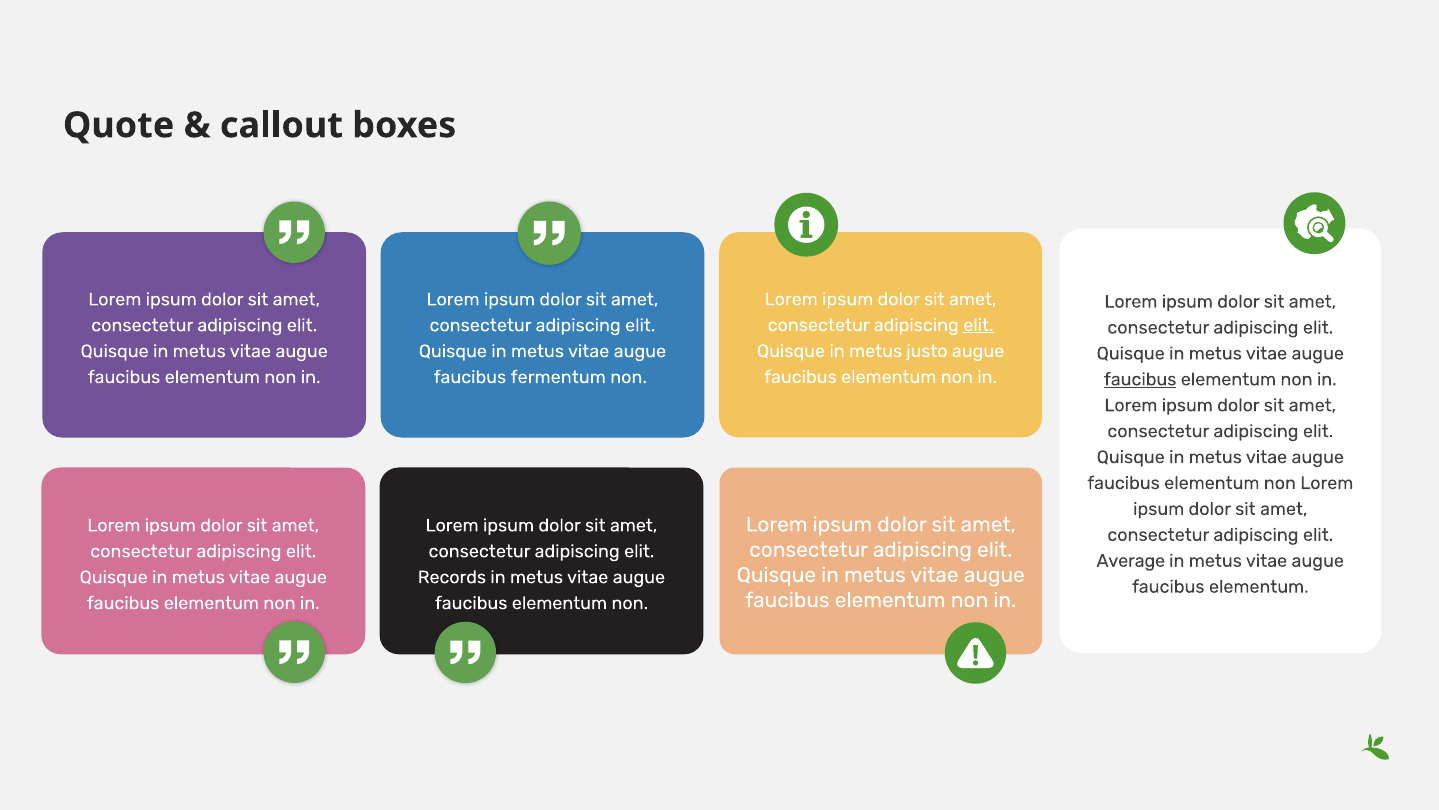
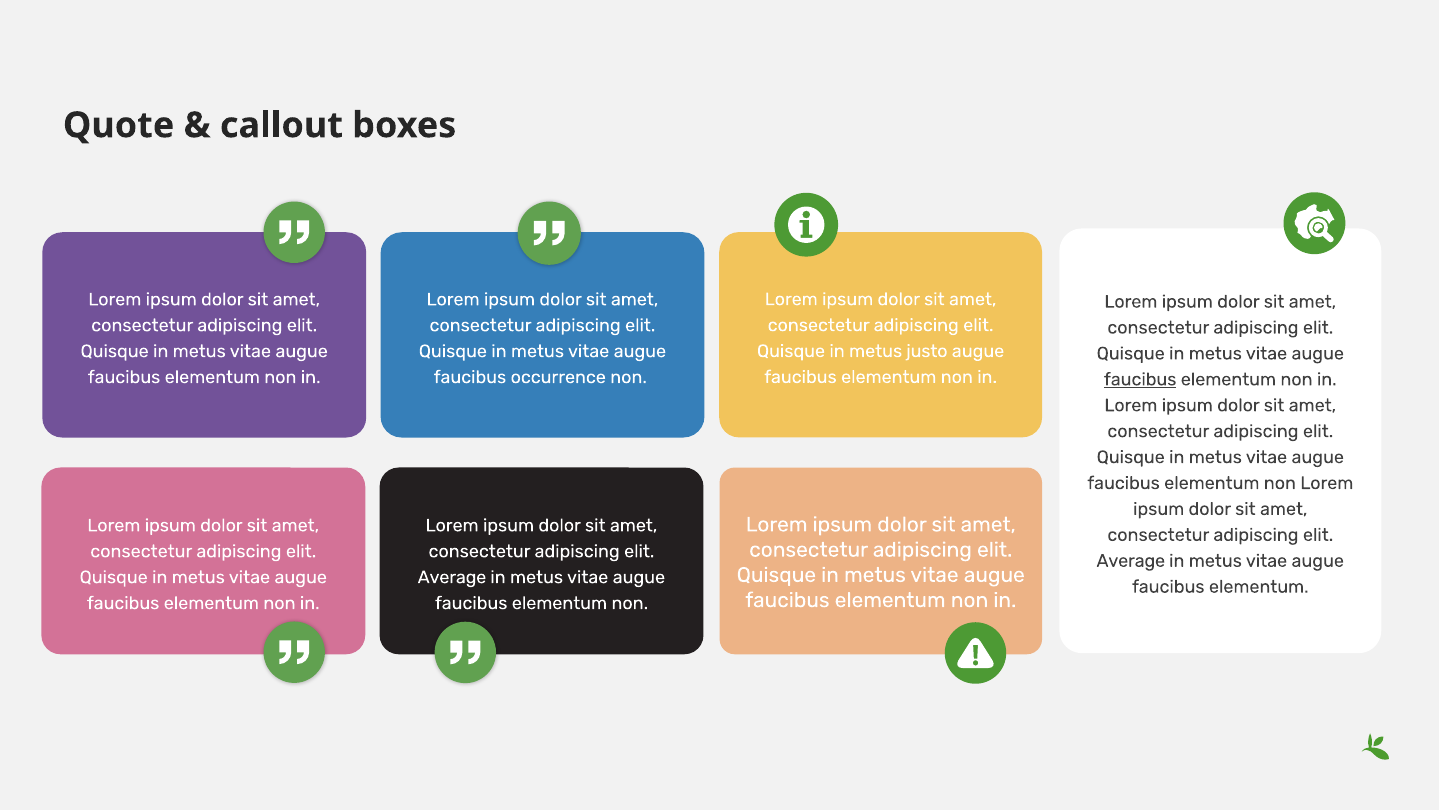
elit underline: present -> none (978, 325)
fermentum: fermentum -> occurrence (558, 377)
Records: Records -> Average (452, 577)
